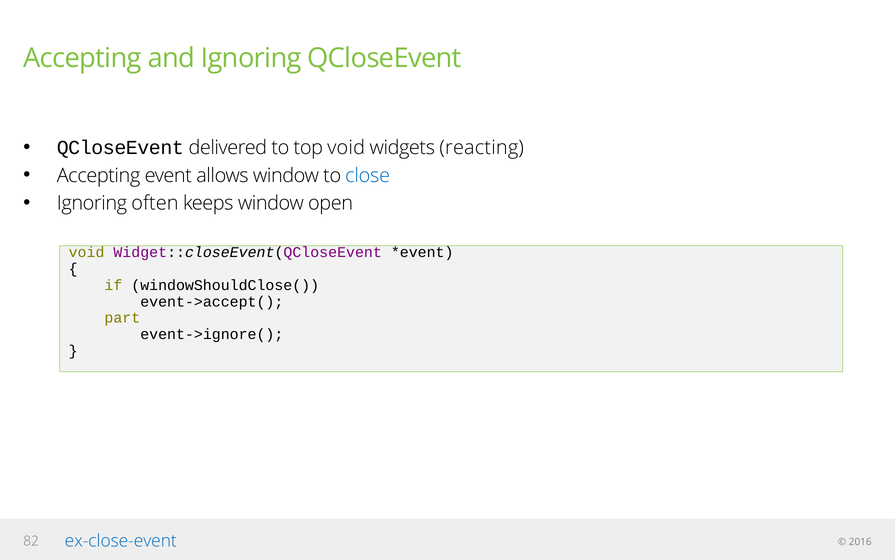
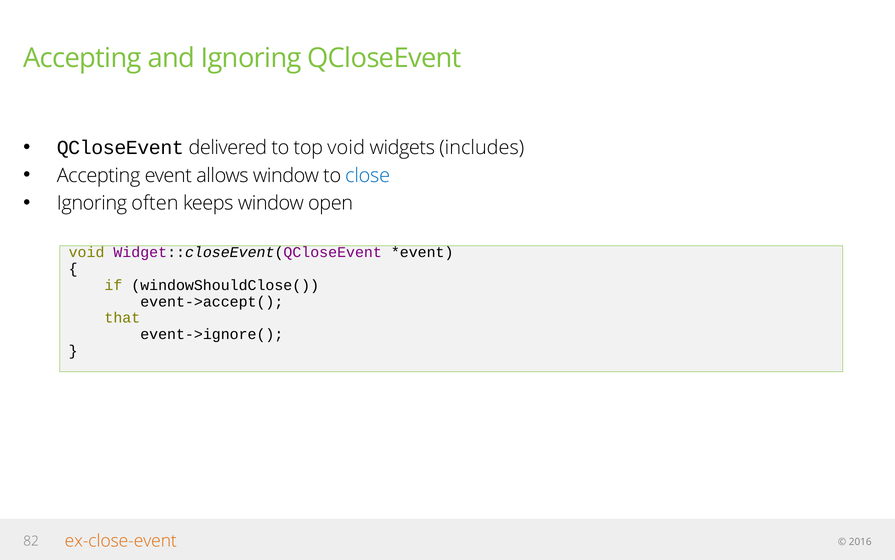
reacting: reacting -> includes (482, 147)
part: part -> that (122, 318)
ex-close-event colour: blue -> orange (121, 541)
